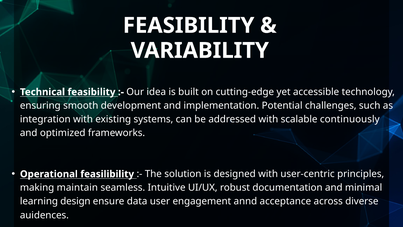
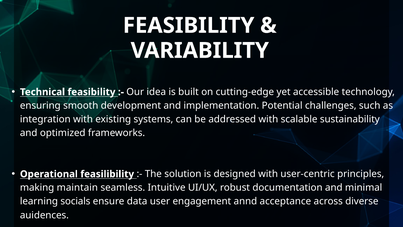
continuously: continuously -> sustainability (350, 119)
design: design -> socials (75, 201)
